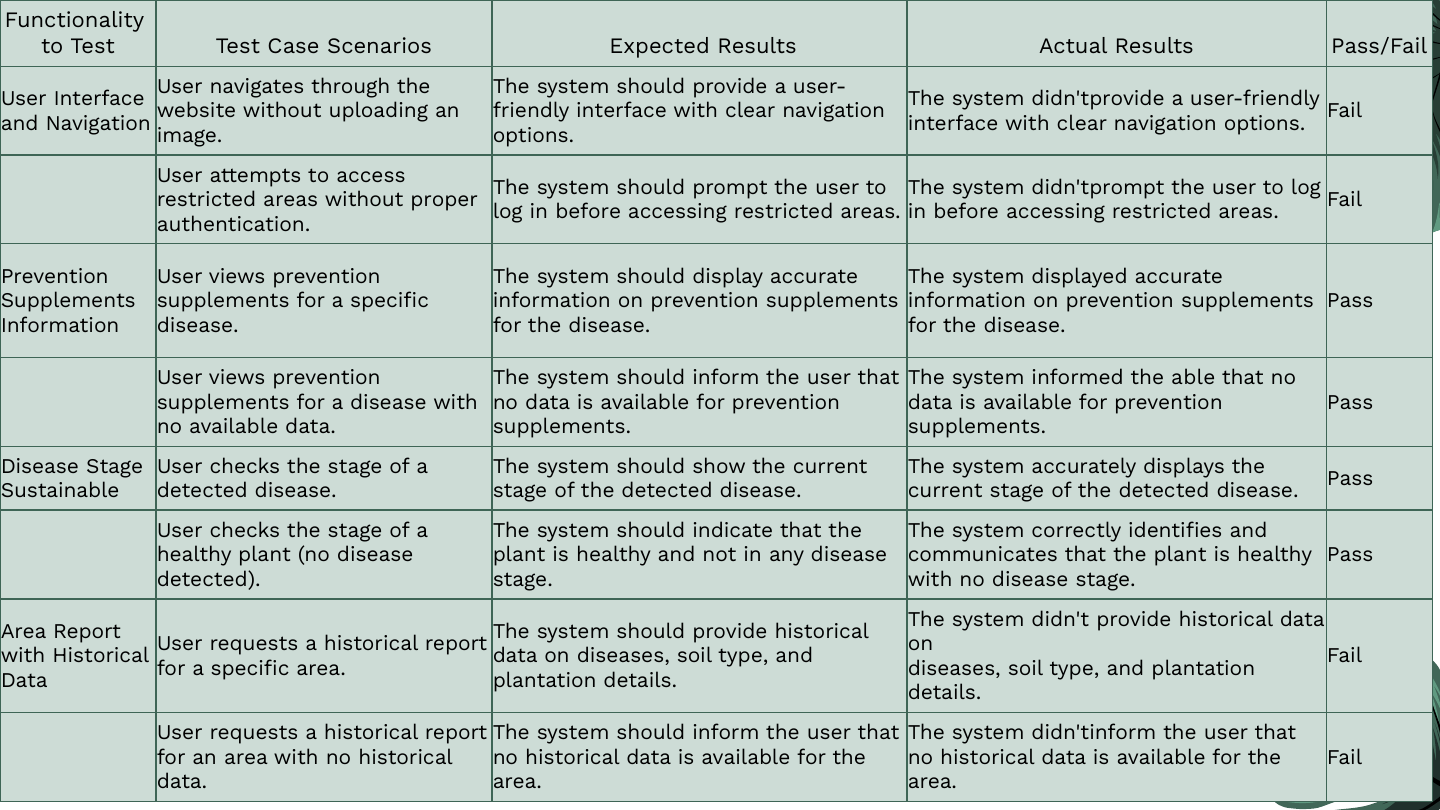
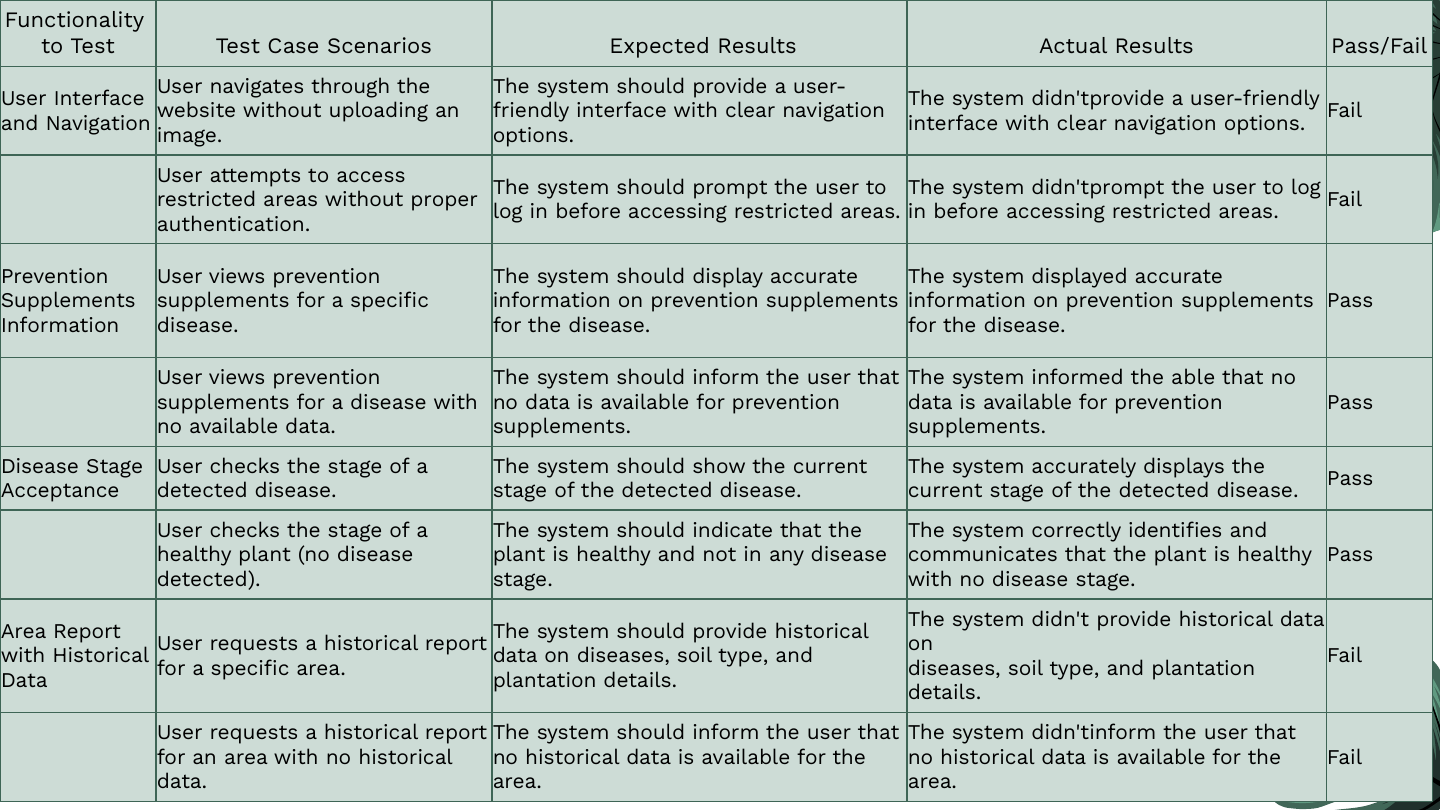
Sustainable: Sustainable -> Acceptance (60, 491)
